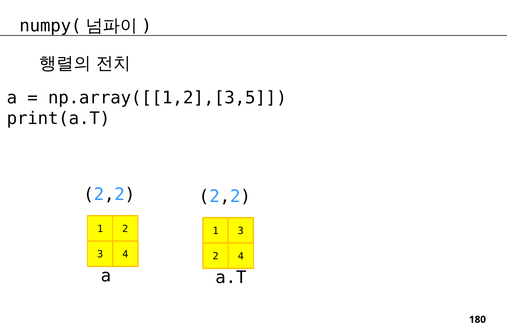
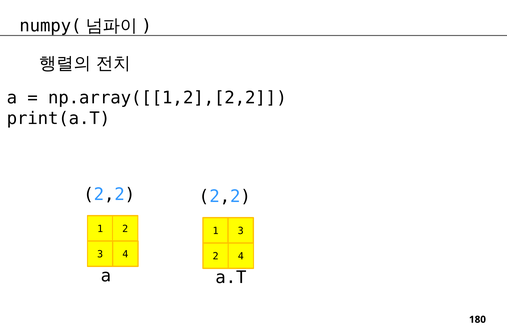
np.array([[1,2],[3,5: np.array([[1,2],[3,5 -> np.array([[1,2],[2,2 (167, 98)
